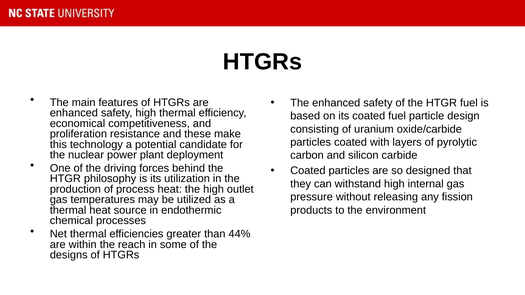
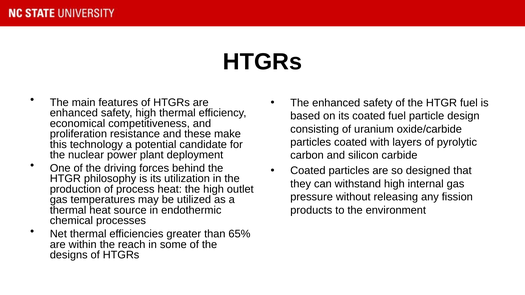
44%: 44% -> 65% (239, 234)
